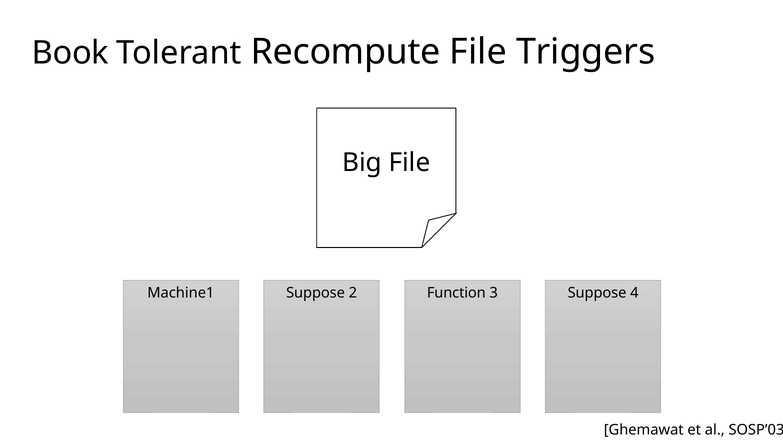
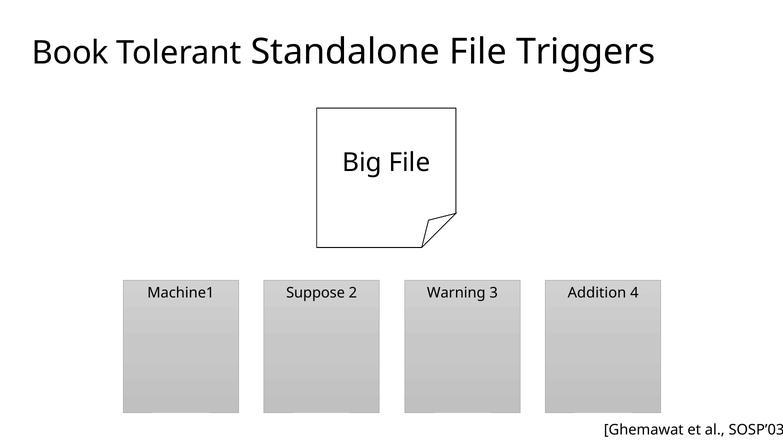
Recompute: Recompute -> Standalone (346, 52)
Function: Function -> Warning (456, 293)
3 Suppose: Suppose -> Addition (597, 293)
